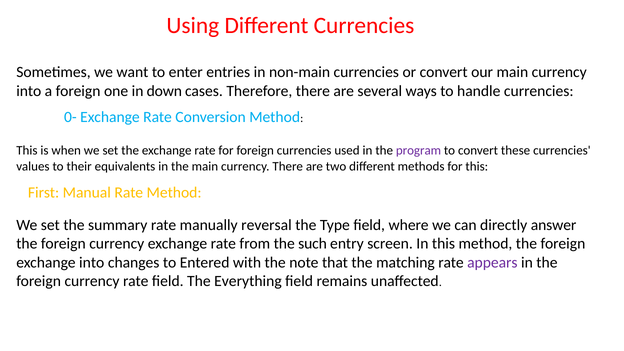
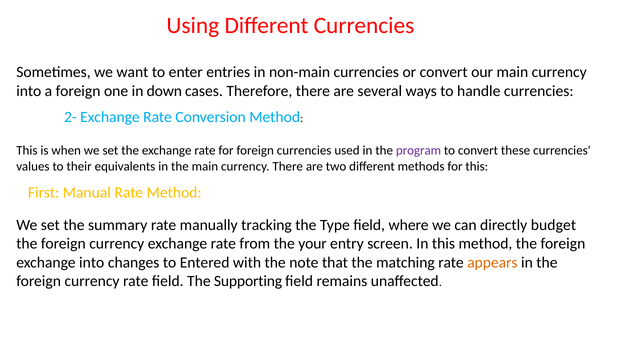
0-: 0- -> 2- (70, 117)
reversal: reversal -> tracking (266, 225)
answer: answer -> budget (553, 225)
such: such -> your (313, 244)
appears colour: purple -> orange (492, 262)
Everything: Everything -> Supporting (248, 281)
